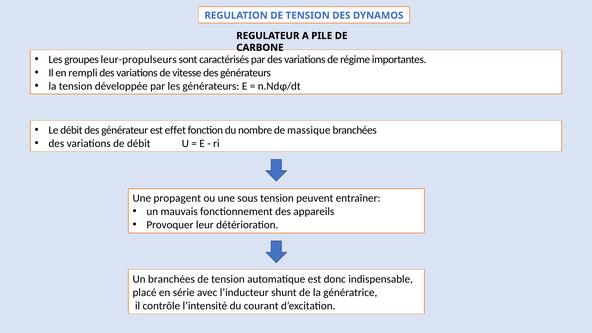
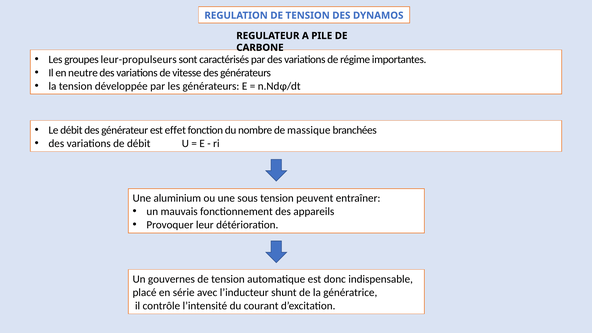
rempli: rempli -> neutre (83, 73)
propagent: propagent -> aluminium (177, 198)
Un branchées: branchées -> gouvernes (171, 279)
